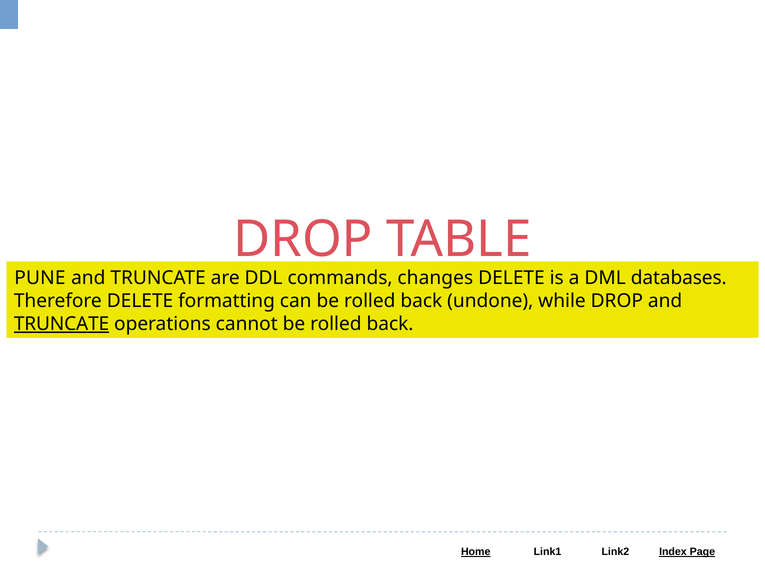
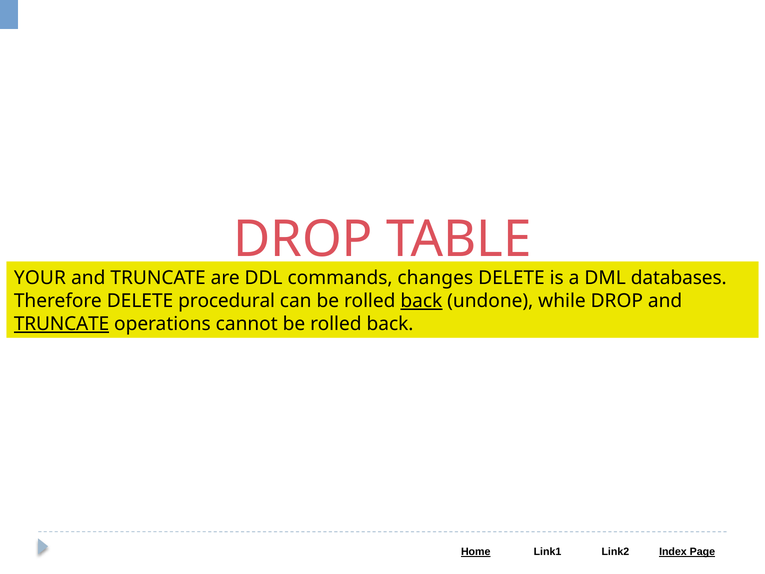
PUNE: PUNE -> YOUR (40, 278)
formatting: formatting -> procedural (227, 301)
back underline: none -> present (421, 301)
